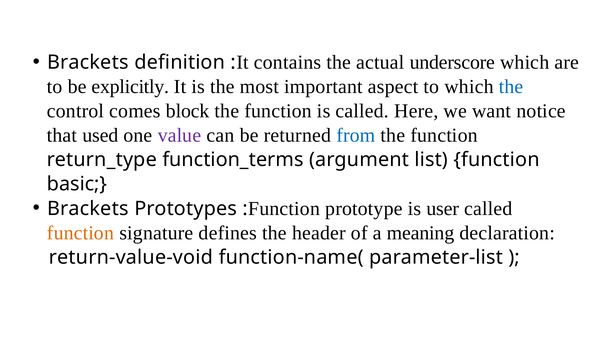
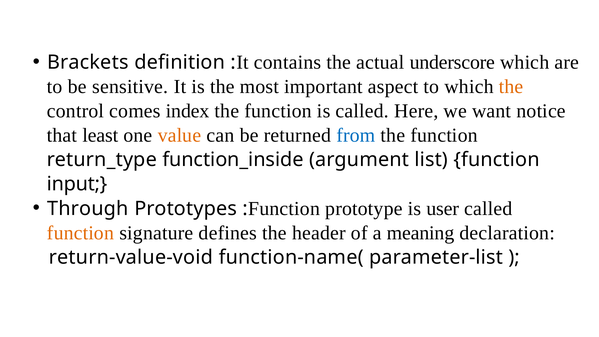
explicitly: explicitly -> sensitive (130, 87)
the colour: blue -> orange (511, 87)
block: block -> index (188, 111)
used: used -> least (100, 135)
value colour: purple -> orange (179, 135)
function_terms: function_terms -> function_inside (233, 160)
basic: basic -> input (77, 184)
Brackets: Brackets -> Through (88, 208)
